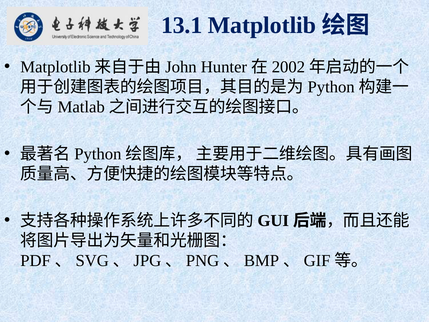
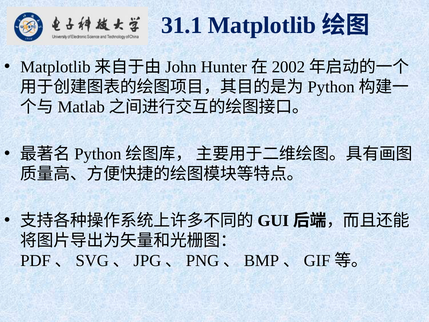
13.1: 13.1 -> 31.1 (182, 25)
